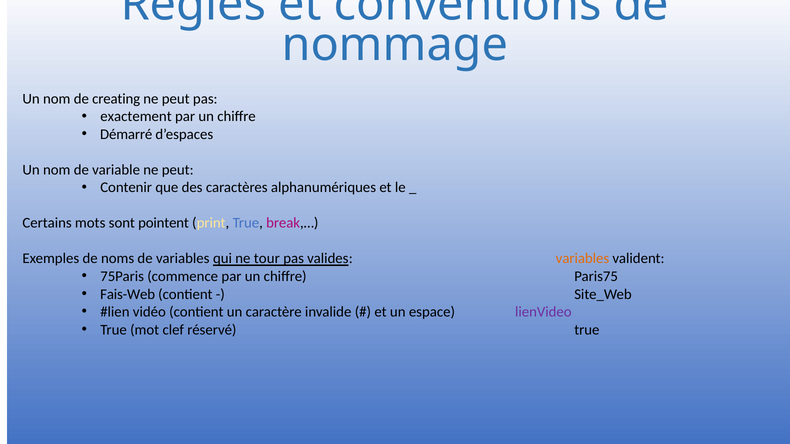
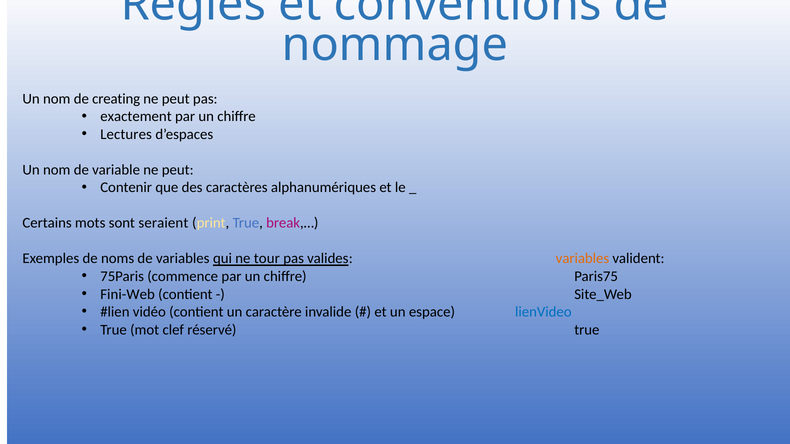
Démarré: Démarré -> Lectures (126, 134)
pointent: pointent -> seraient (163, 223)
Fais-Web: Fais-Web -> Fini-Web (128, 294)
lienVideo colour: purple -> blue (543, 312)
